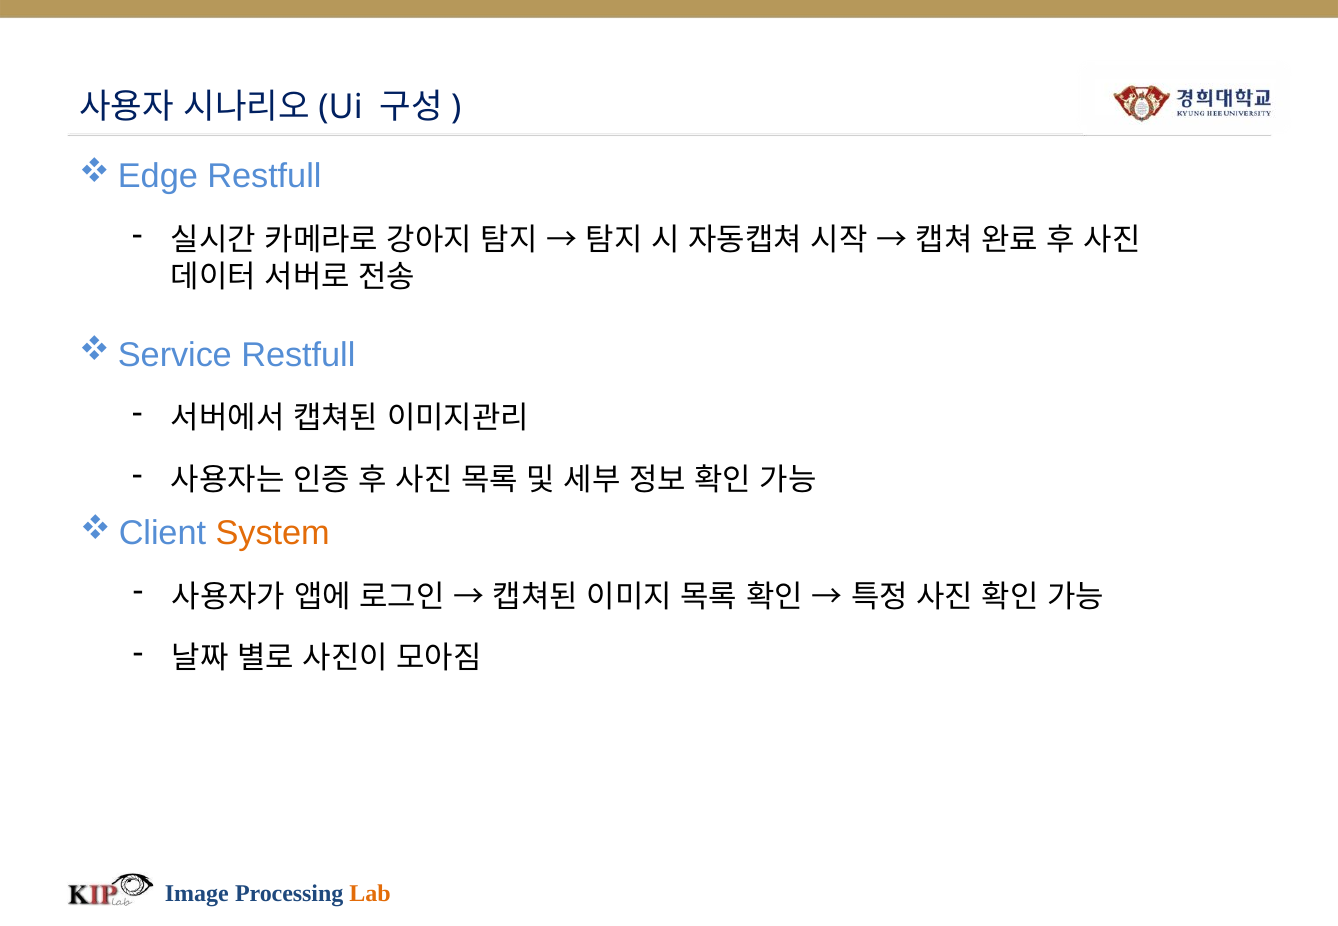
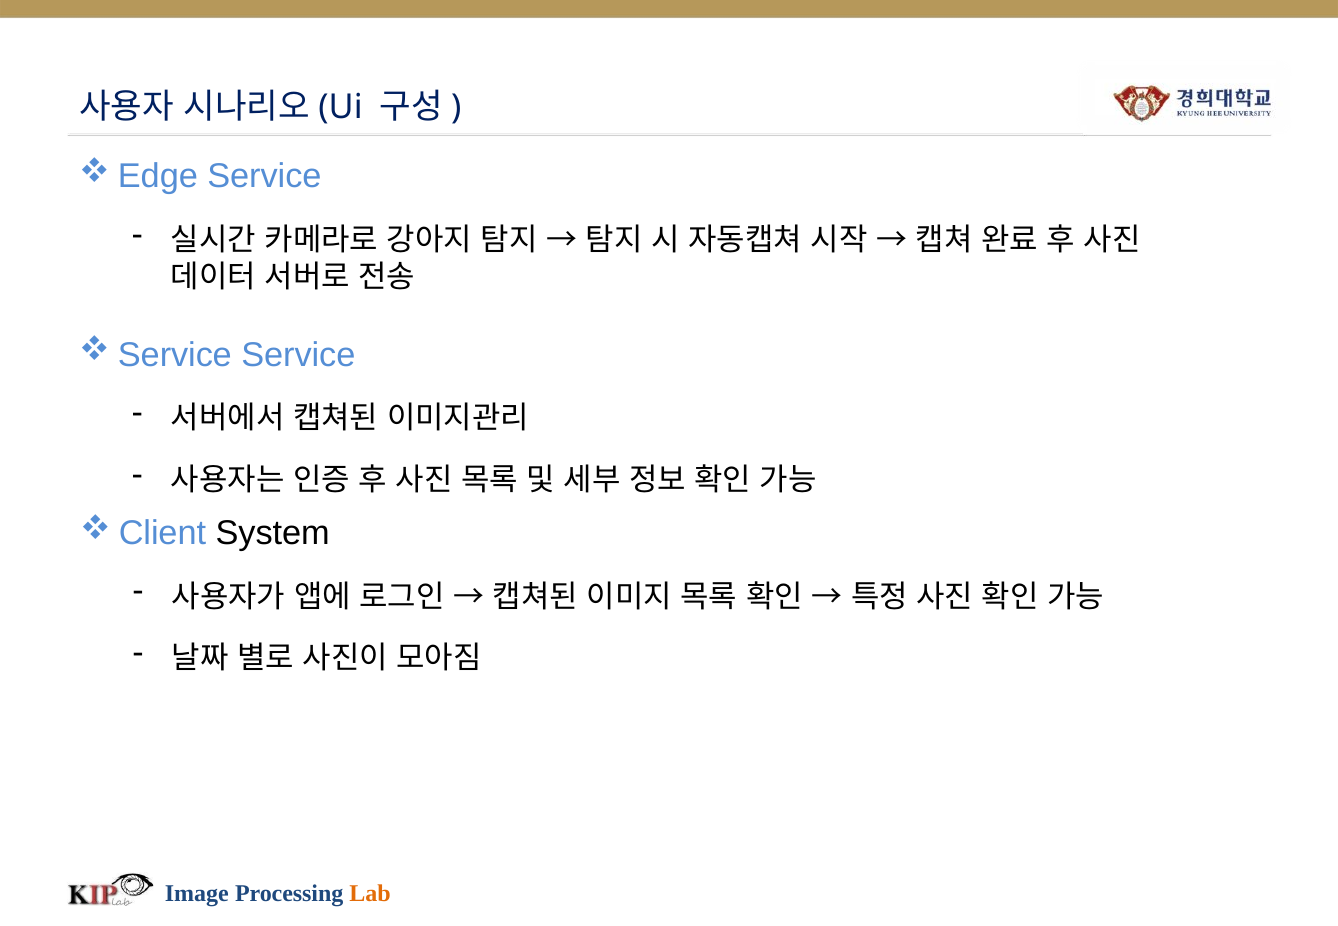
Restfull: Restfull -> Service (264, 177)
Restfull: Restfull -> Service (298, 355)
System colour: orange -> black (273, 533)
